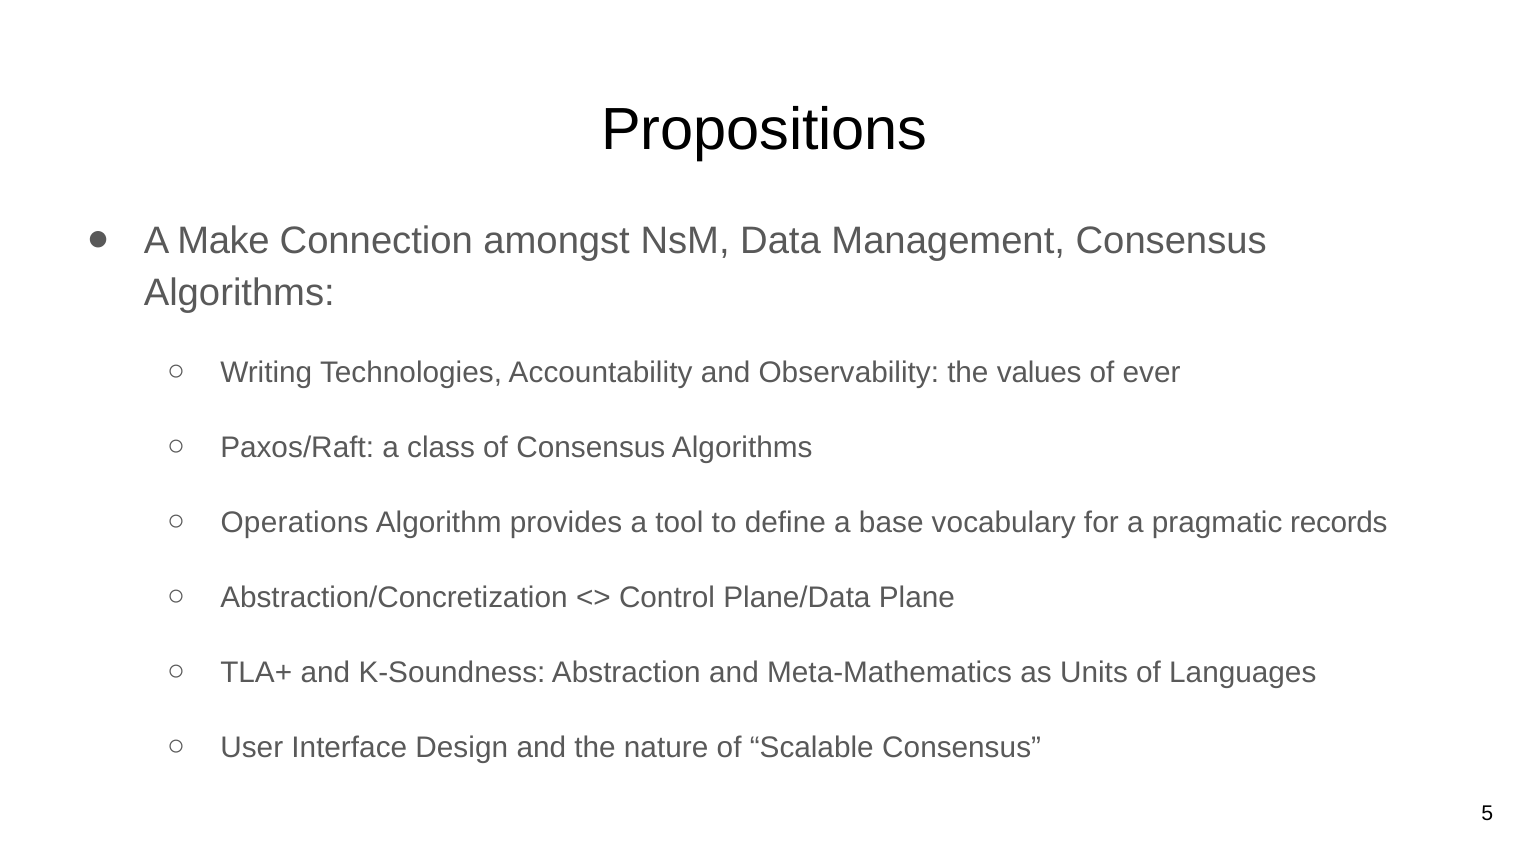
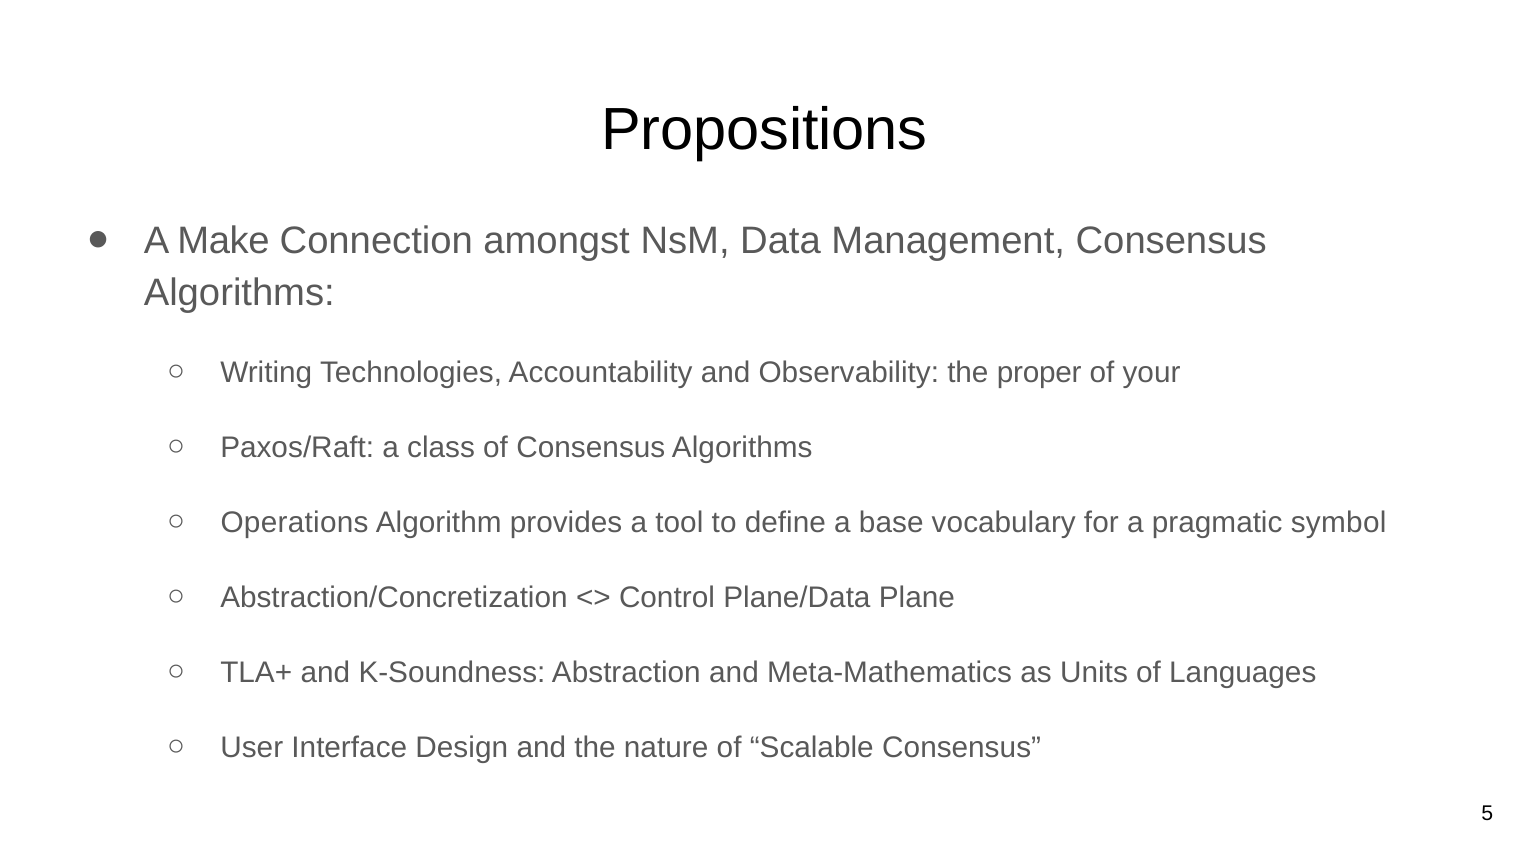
values: values -> proper (1039, 373)
ever: ever -> your (1152, 373)
records: records -> symbol (1339, 523)
